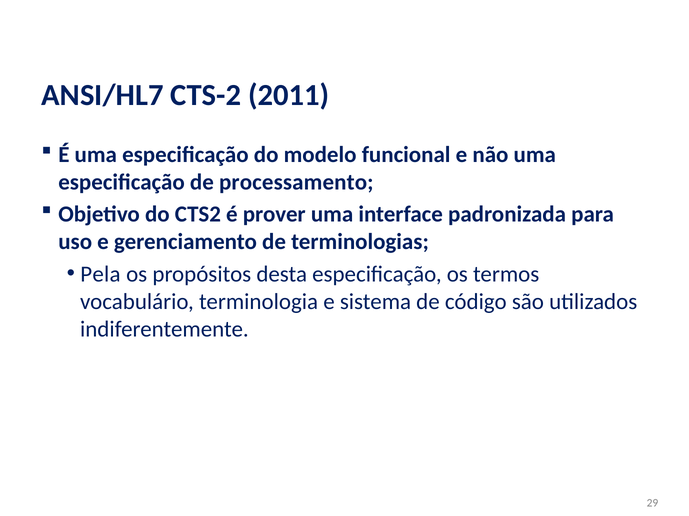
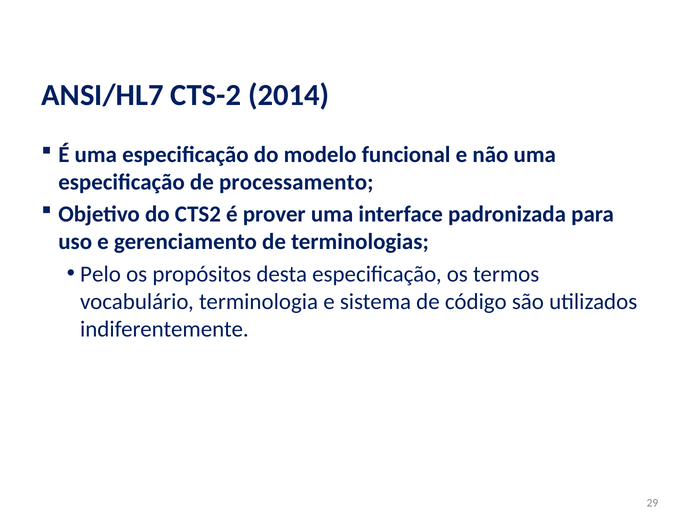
2011: 2011 -> 2014 (289, 95)
Pela: Pela -> Pelo (101, 274)
